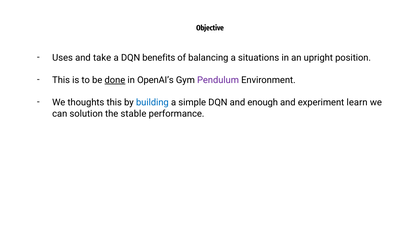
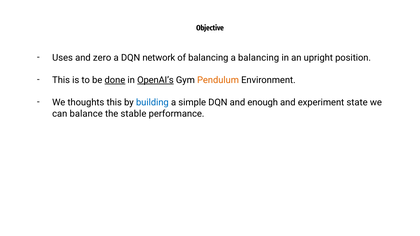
take: take -> zero (102, 58)
benefits: benefits -> network (159, 58)
a situations: situations -> balancing (259, 58)
OpenAI’s underline: none -> present (155, 80)
Pendulum colour: purple -> orange (218, 80)
learn: learn -> state (357, 103)
solution: solution -> balance (86, 114)
